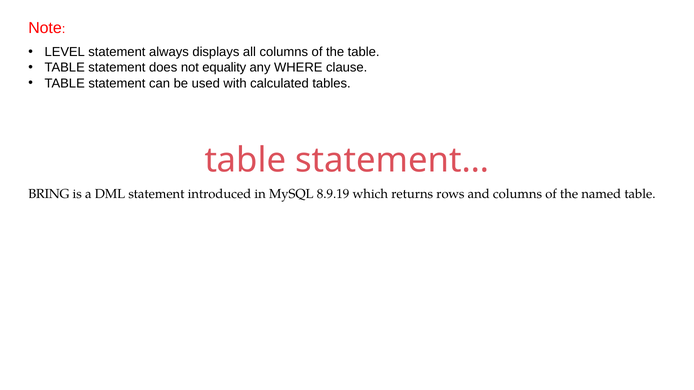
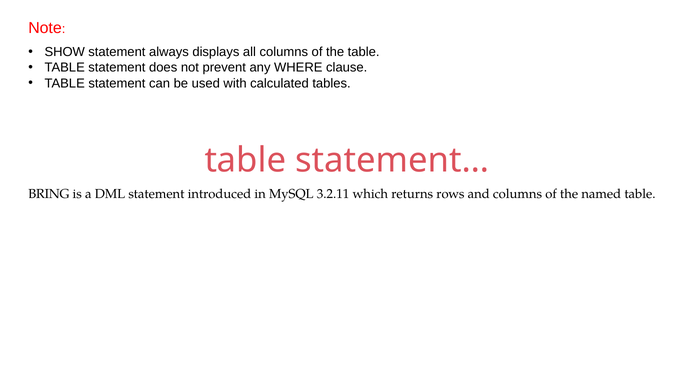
LEVEL: LEVEL -> SHOW (65, 52)
equality: equality -> prevent (224, 68)
8.9.19: 8.9.19 -> 3.2.11 (333, 194)
